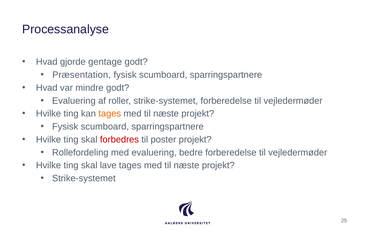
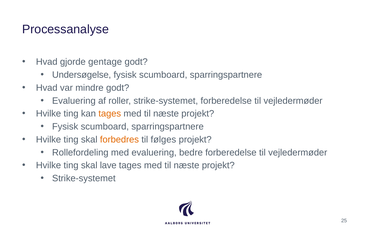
Præsentation: Præsentation -> Undersøgelse (82, 75)
forbedres colour: red -> orange (119, 139)
poster: poster -> følges (163, 139)
